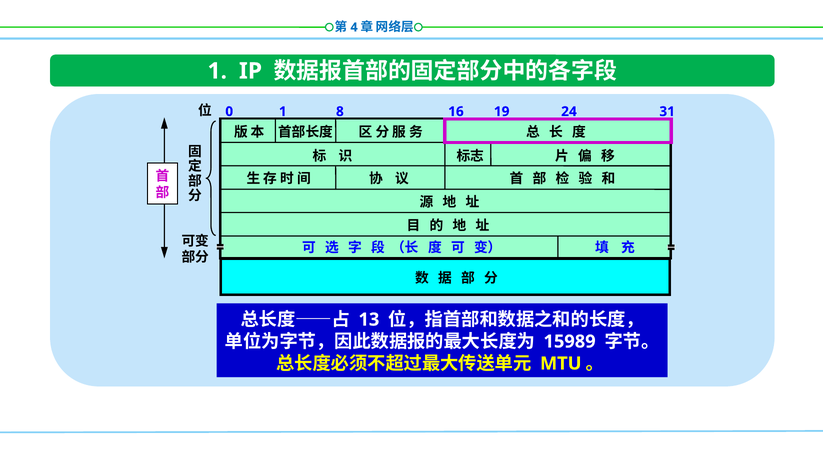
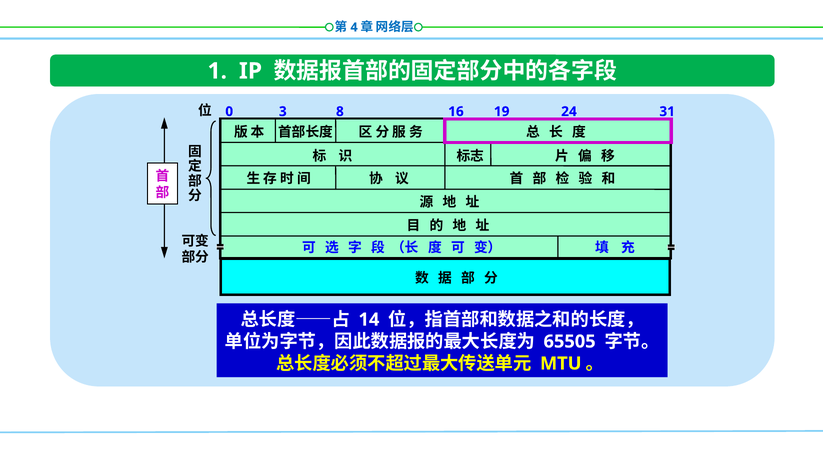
0 1: 1 -> 3 (283, 112)
13: 13 -> 14 (369, 320)
15989: 15989 -> 65505 (570, 342)
